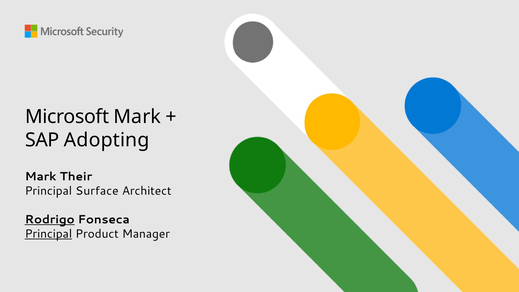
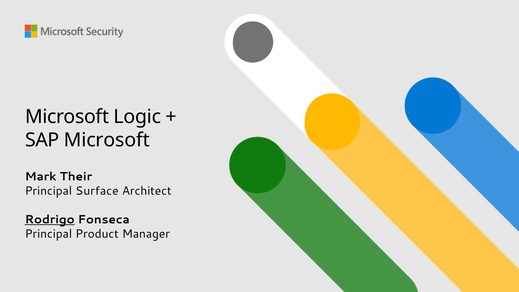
Microsoft Mark: Mark -> Logic (137, 117)
SAP Adopting: Adopting -> Microsoft (107, 140)
Principal underline: present -> none (48, 234)
